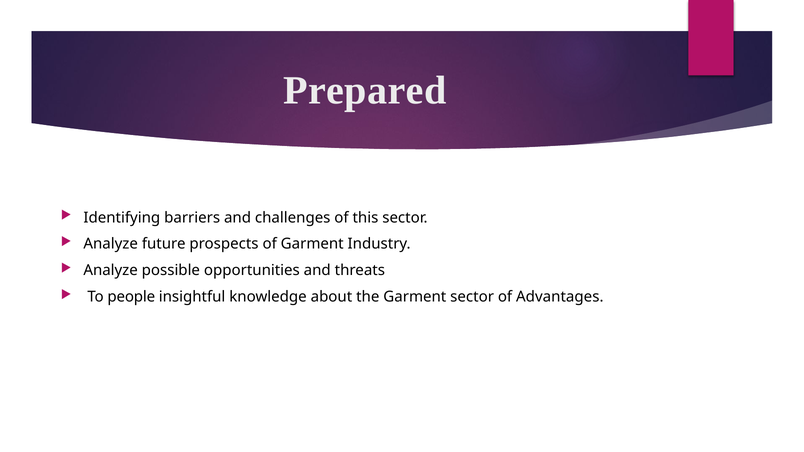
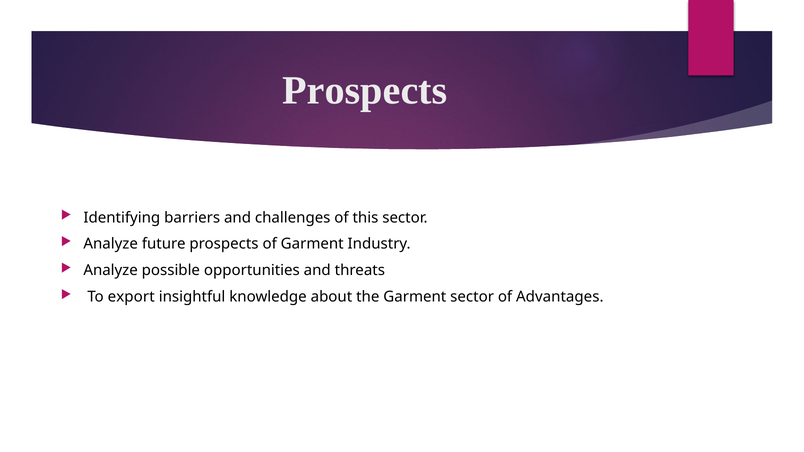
Prepared: Prepared -> Prospects (365, 90)
people: people -> export (131, 297)
